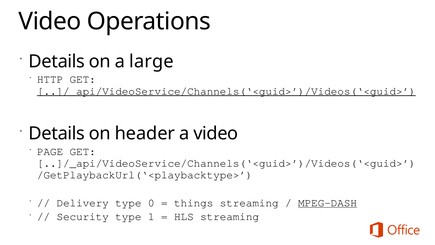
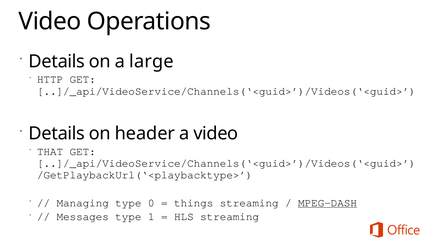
..]/_api/VideoService/Channels(‘<guid>’)/Videos(‘<guid> underline: present -> none (226, 91)
PAGE: PAGE -> THAT (50, 151)
Delivery: Delivery -> Managing (83, 203)
Security: Security -> Messages (83, 217)
